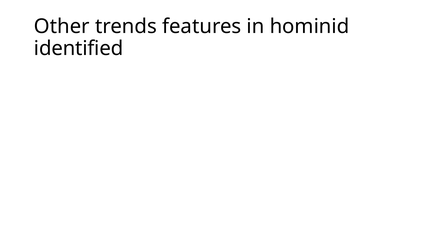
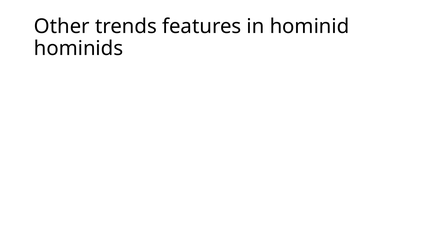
identified: identified -> hominids (79, 48)
